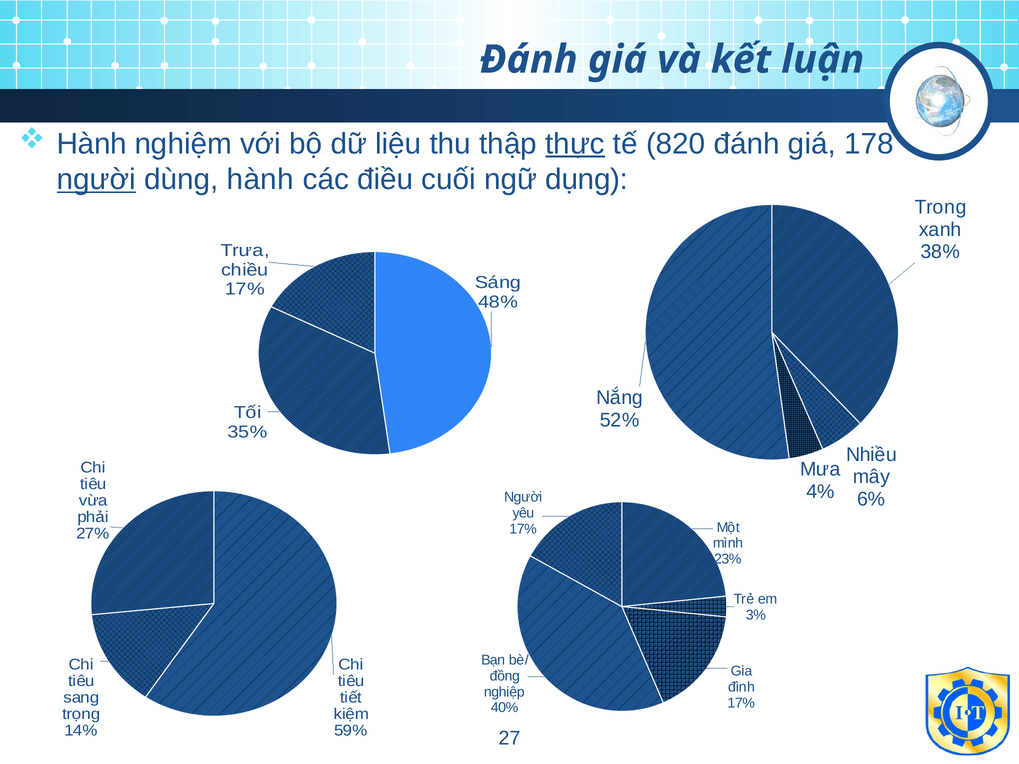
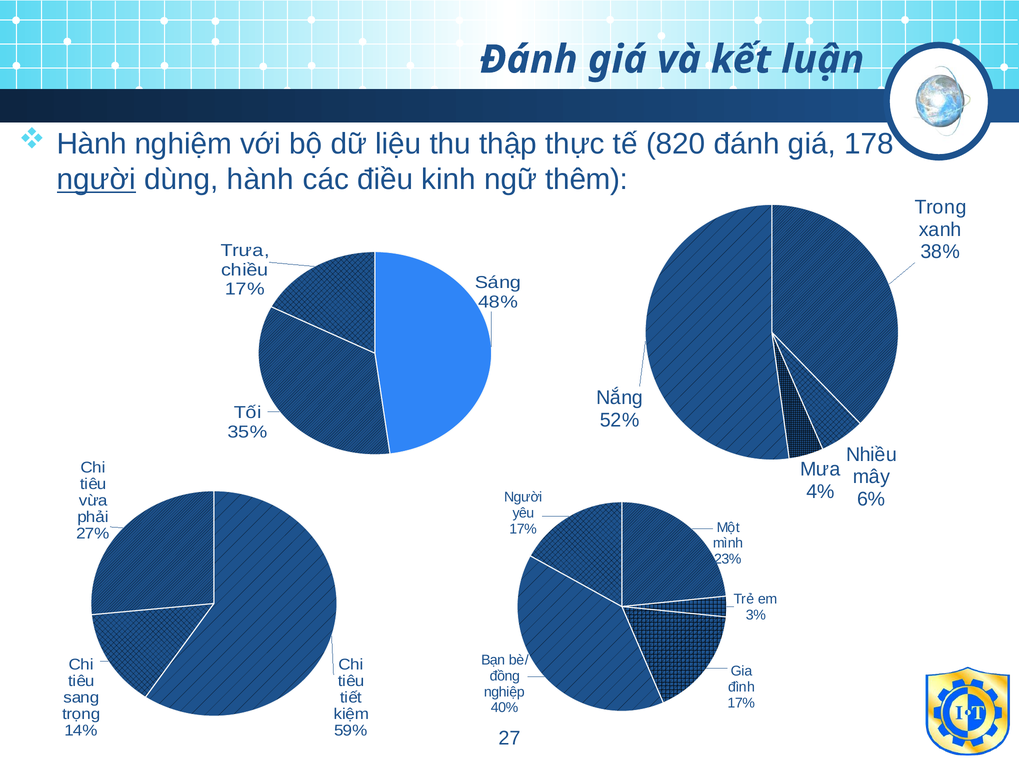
thực underline: present -> none (575, 144)
cuối: cuối -> kinh (449, 180)
dụng: dụng -> thêm (587, 180)
